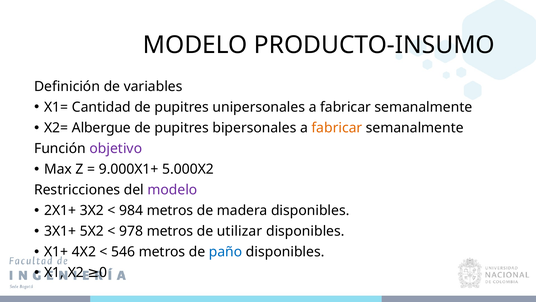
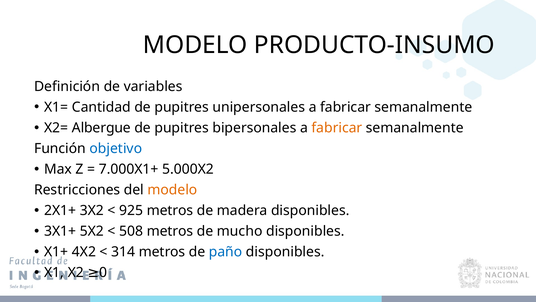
objetivo colour: purple -> blue (116, 148)
9.000X1+: 9.000X1+ -> 7.000X1+ (129, 169)
modelo colour: purple -> orange (172, 190)
984: 984 -> 925 (131, 210)
978: 978 -> 508 (131, 231)
utilizar: utilizar -> mucho (240, 231)
546: 546 -> 314 (123, 252)
